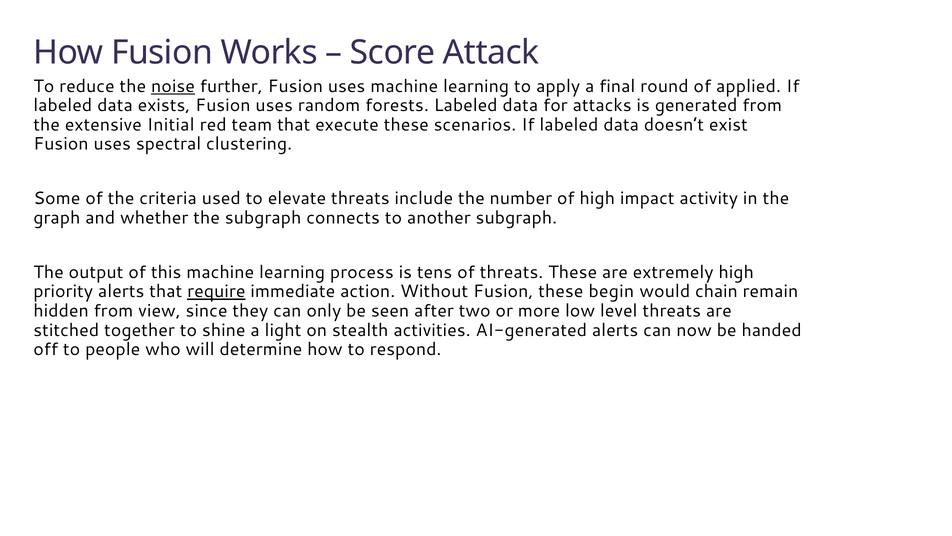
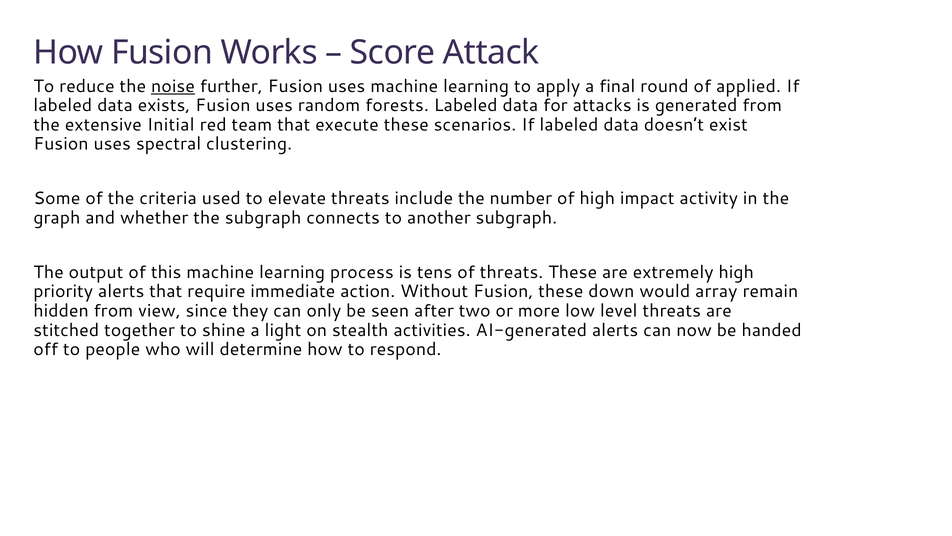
require underline: present -> none (216, 291)
begin: begin -> down (611, 291)
chain: chain -> array (716, 291)
